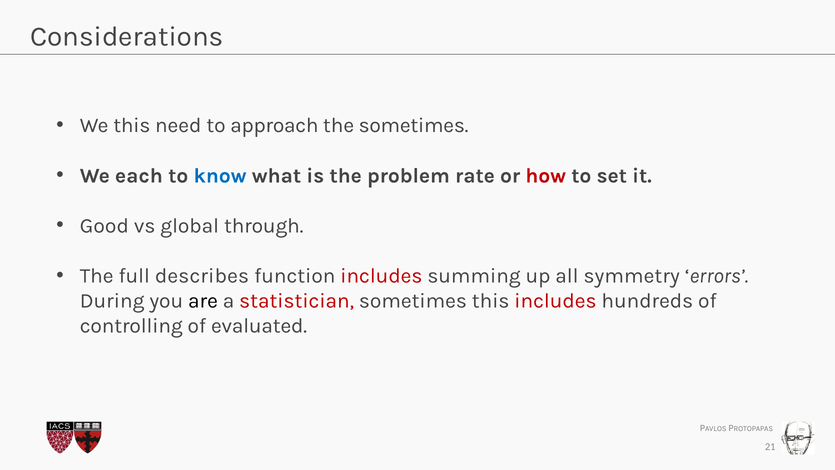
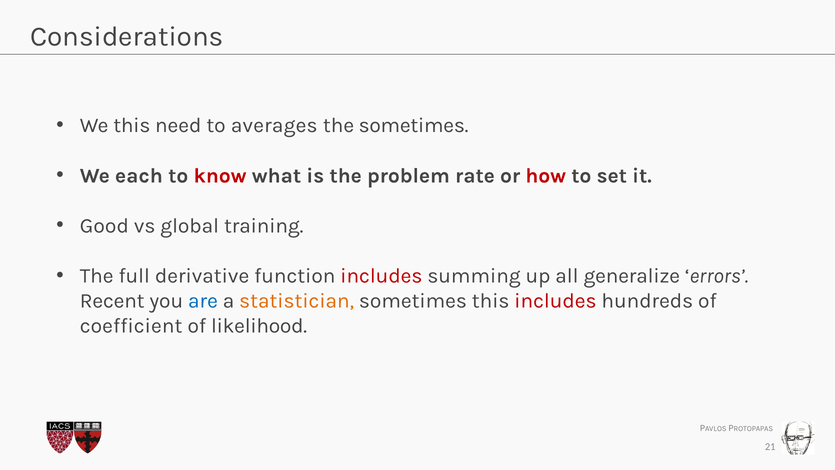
approach: approach -> averages (274, 125)
know colour: blue -> red (220, 175)
through: through -> training (264, 226)
describes: describes -> derivative (202, 276)
symmetry: symmetry -> generalize (632, 276)
During: During -> Recent (112, 301)
are colour: black -> blue (203, 301)
statistician colour: red -> orange (297, 301)
controlling: controlling -> coefficient (131, 326)
evaluated: evaluated -> likelihood (259, 326)
